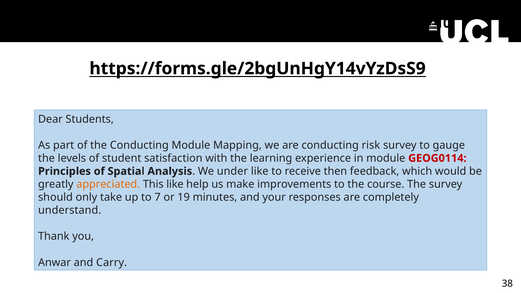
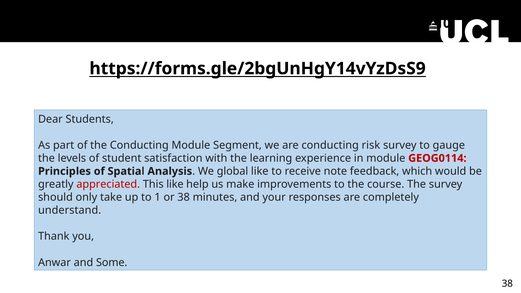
Mapping: Mapping -> Segment (237, 145)
under: under -> global (233, 171)
then: then -> note (335, 171)
appreciated colour: orange -> red (108, 184)
7: 7 -> 1 (158, 197)
or 19: 19 -> 38 (184, 197)
Carry: Carry -> Some (112, 262)
